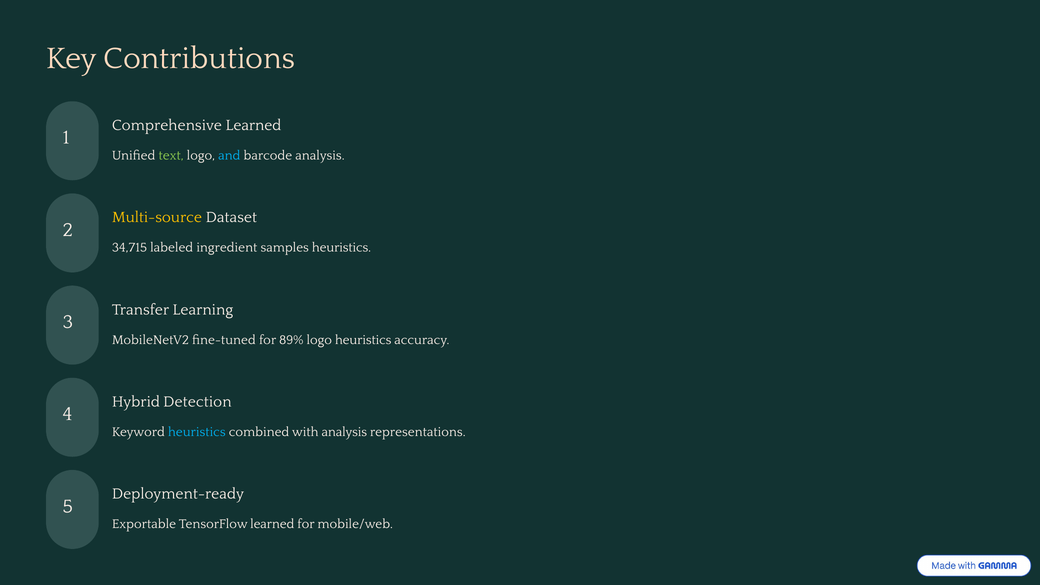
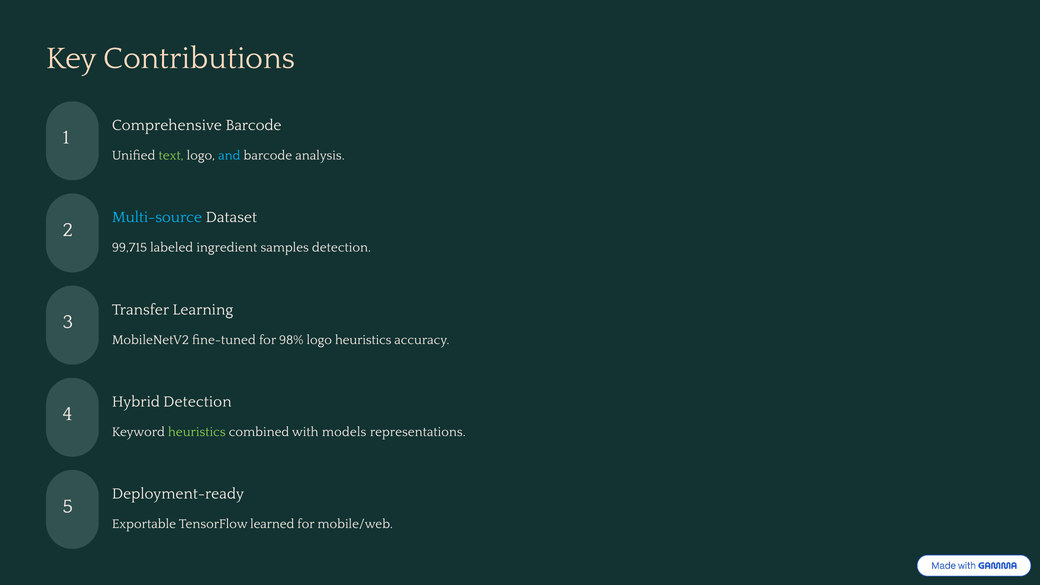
Comprehensive Learned: Learned -> Barcode (254, 125)
Multi-source colour: yellow -> light blue (157, 217)
34,715: 34,715 -> 99,715 (129, 248)
samples heuristics: heuristics -> detection (341, 248)
89%: 89% -> 98% (291, 340)
heuristics colour: light blue -> light green (197, 432)
with analysis: analysis -> models (344, 432)
